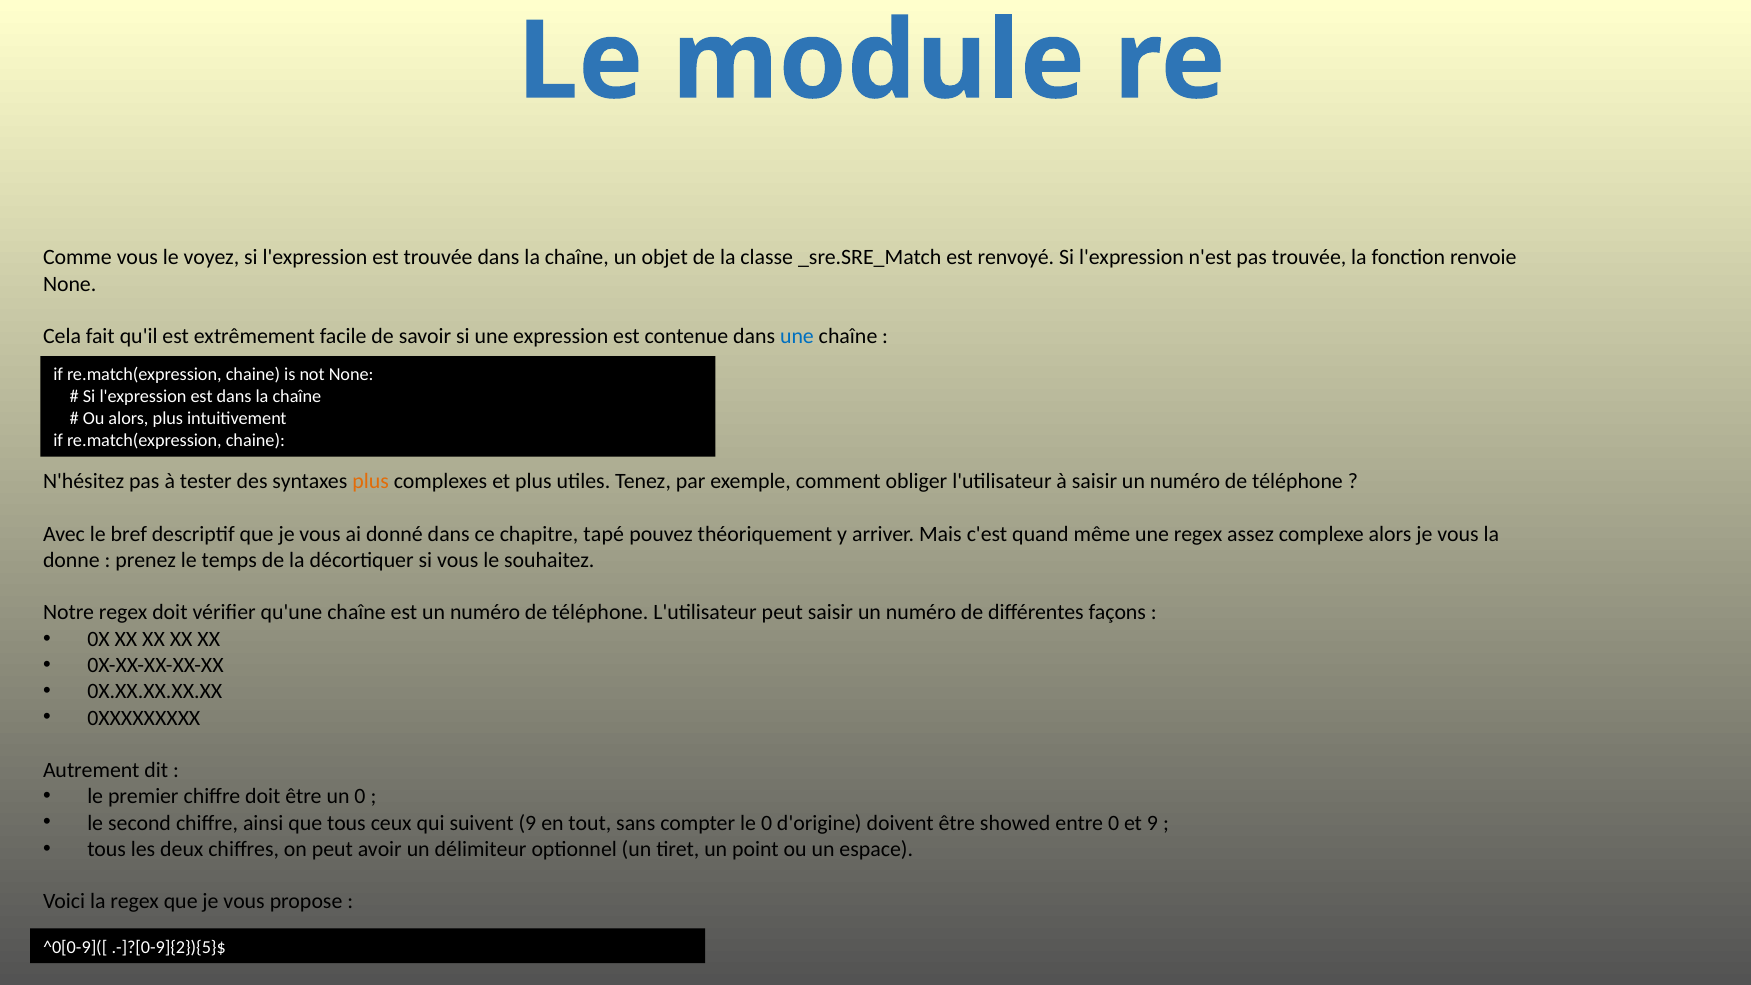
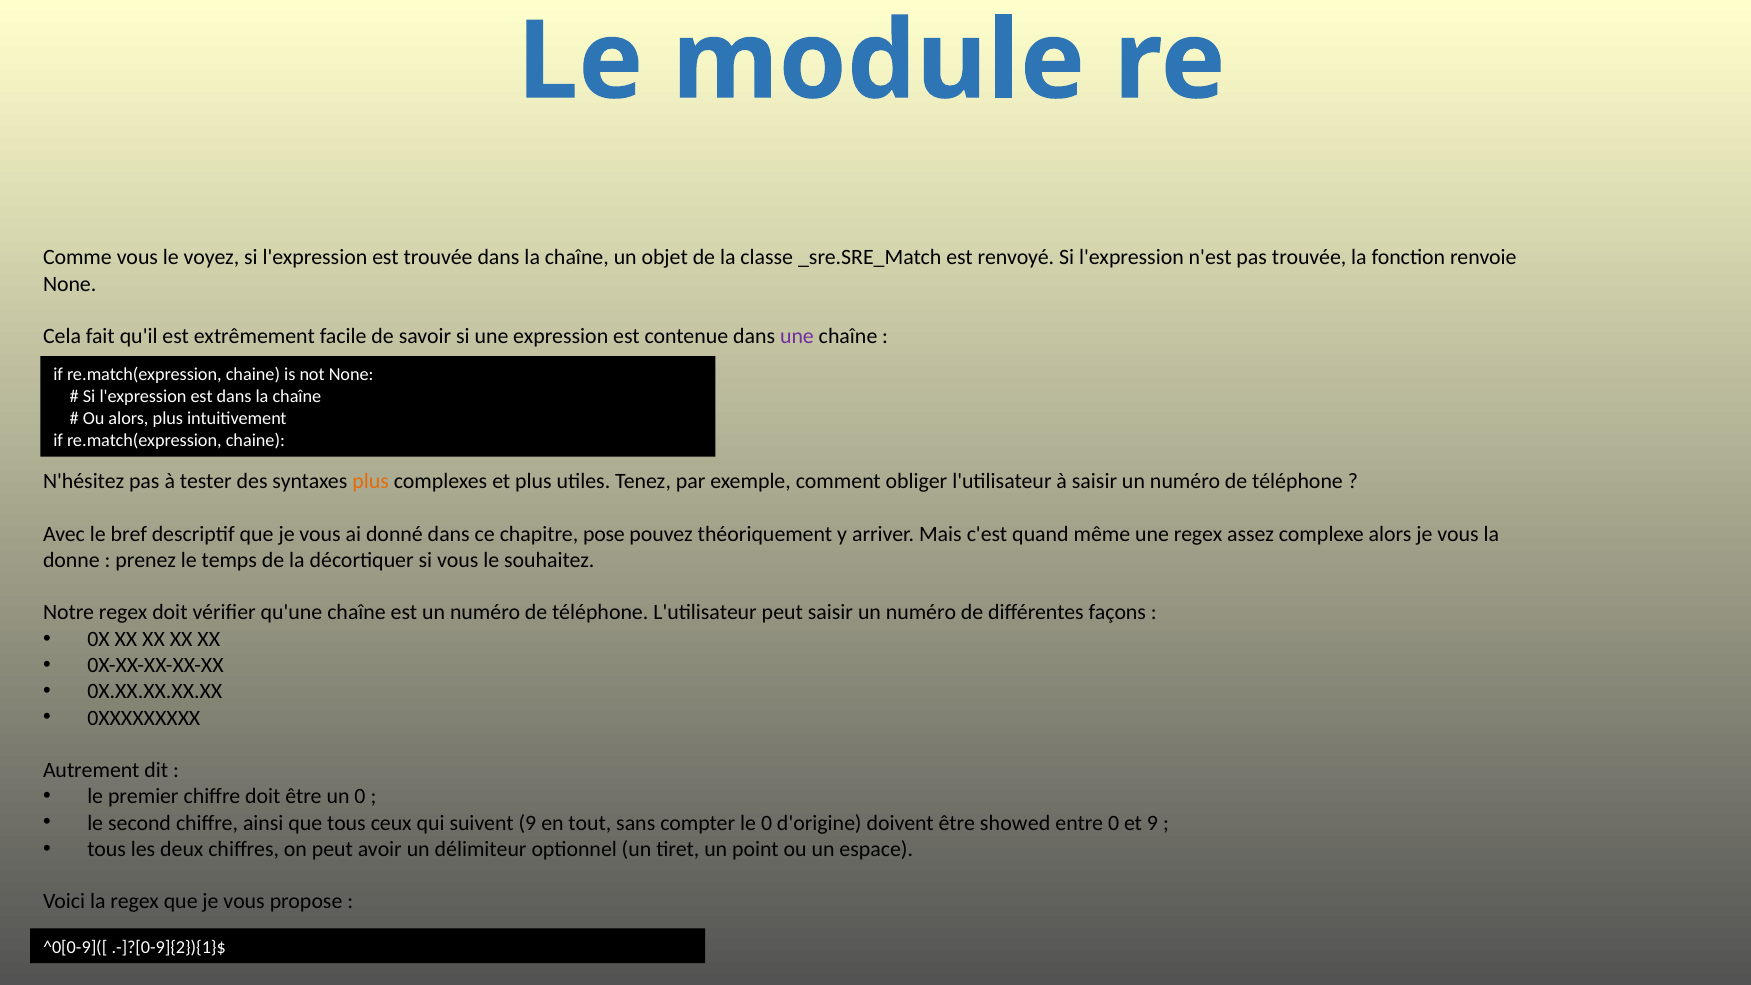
une colour: blue -> purple (797, 337)
tapé: tapé -> pose (604, 534)
.-]?[0-9]{2}){5}$: .-]?[0-9]{2}){5}$ -> .-]?[0-9]{2}){1}$ (169, 947)
